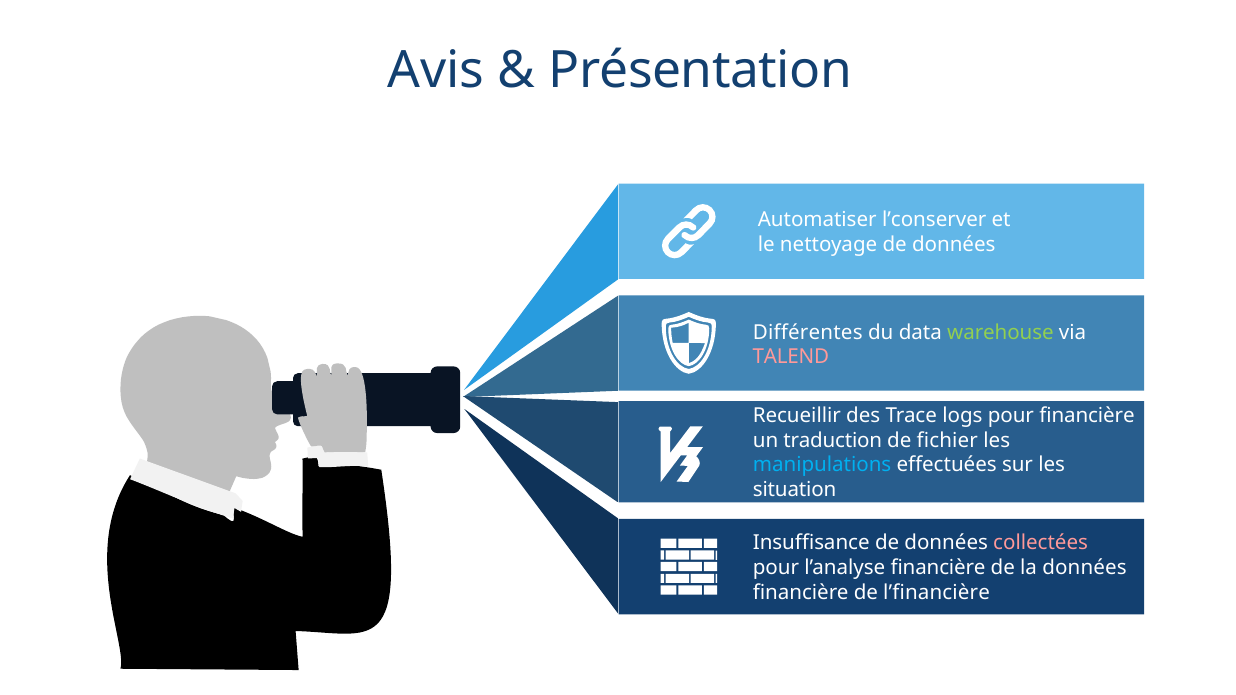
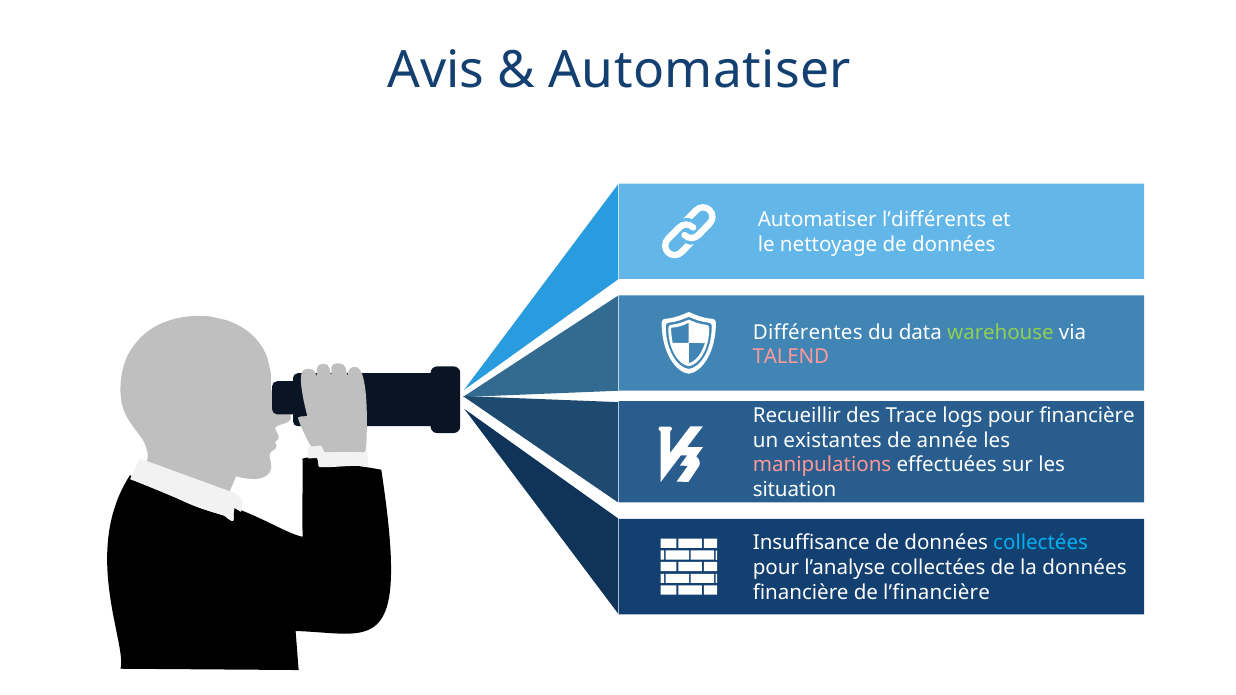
Présentation: Présentation -> Automatiser (700, 71)
l’conserver: l’conserver -> l’différents (934, 220)
traduction: traduction -> existantes (833, 441)
fichier: fichier -> année (947, 441)
manipulations colour: light blue -> pink (822, 465)
collectées colour: pink -> light blue (1041, 543)
l’analyse financière: financière -> collectées (938, 568)
